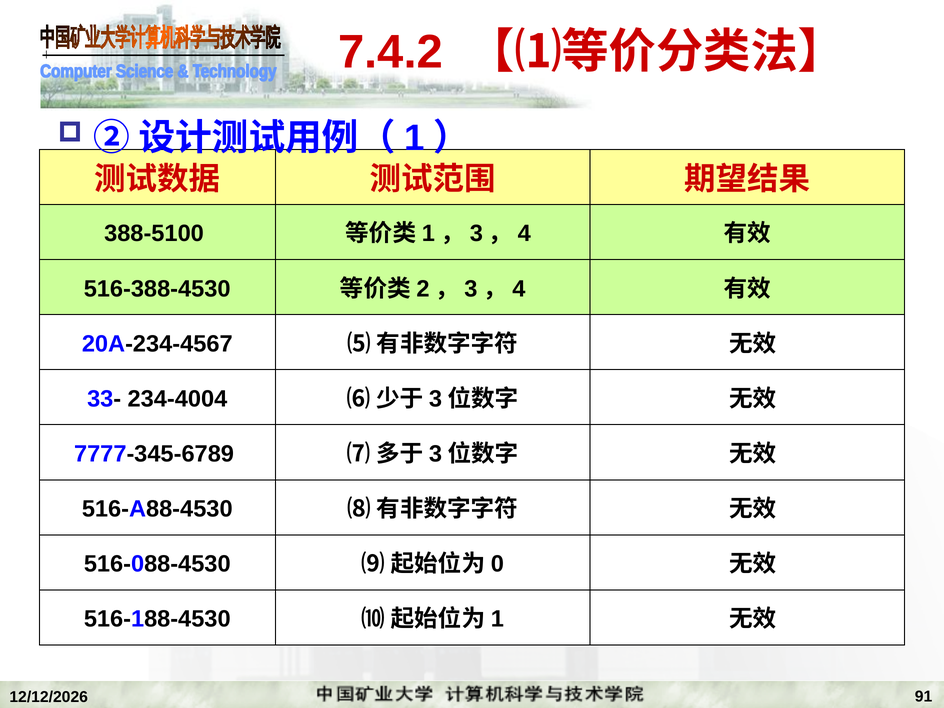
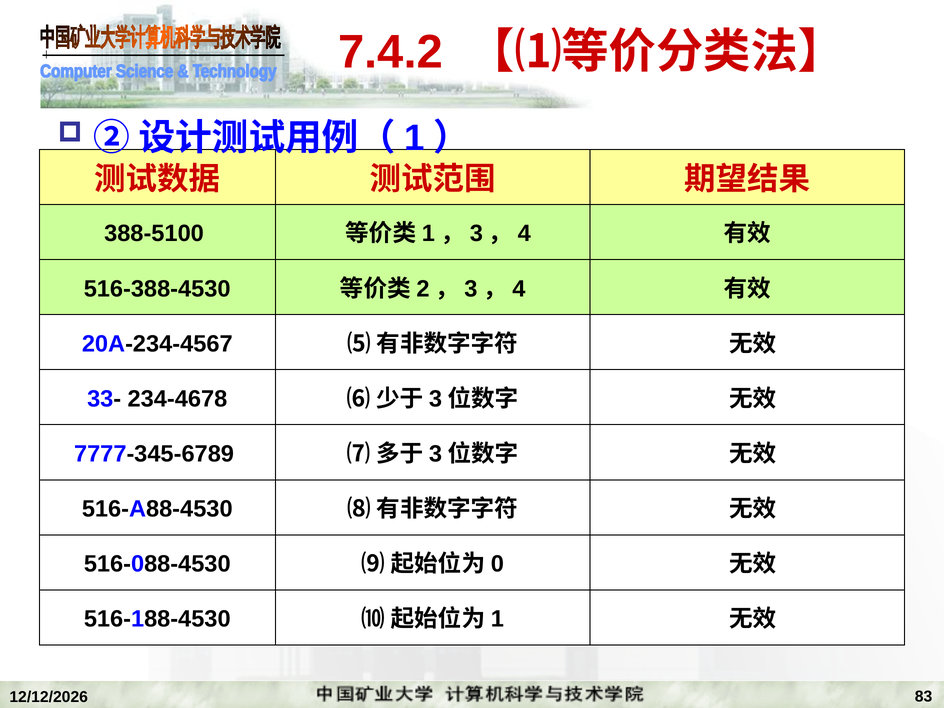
234-4004: 234-4004 -> 234-4678 (177, 399)
91: 91 -> 83 (924, 696)
